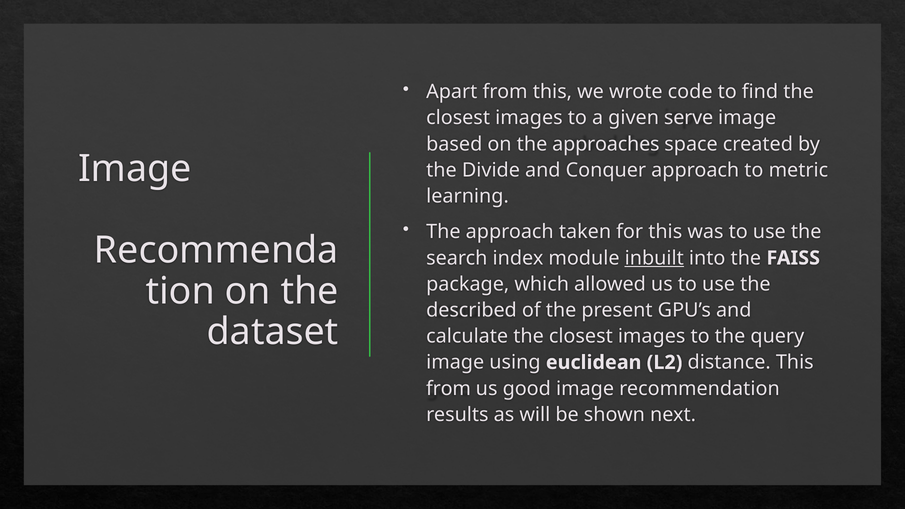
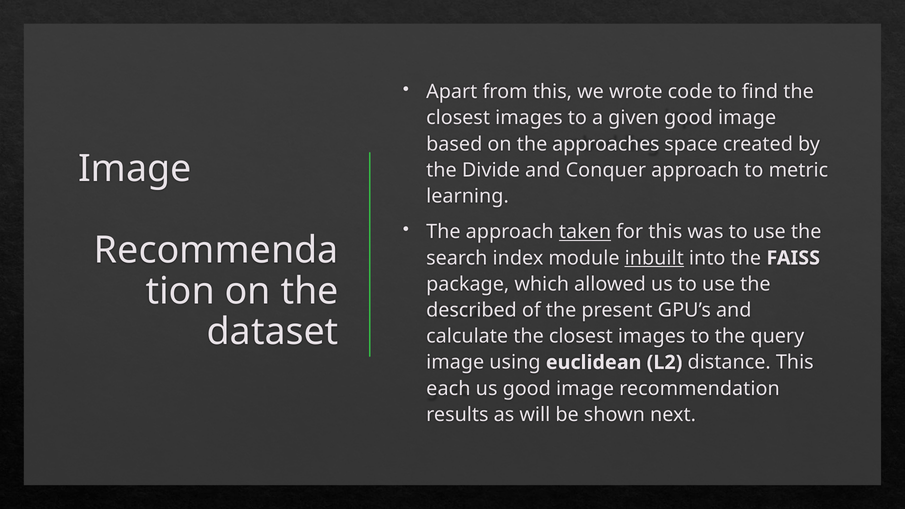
given serve: serve -> good (688, 118)
taken underline: none -> present (585, 232)
from: from -> each (448, 389)
